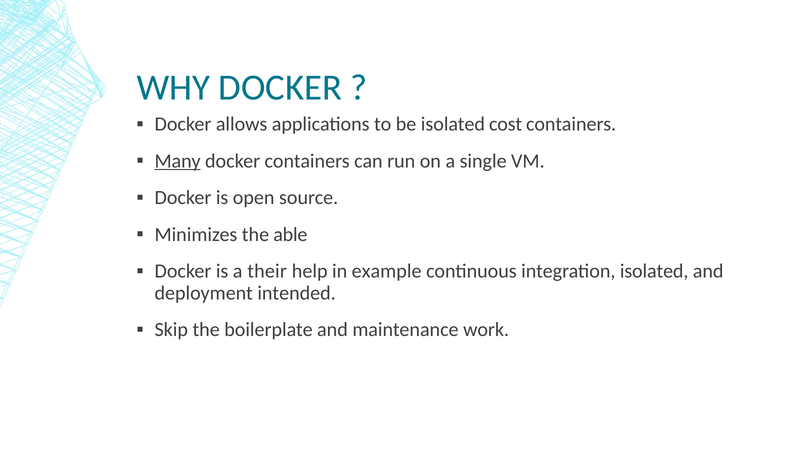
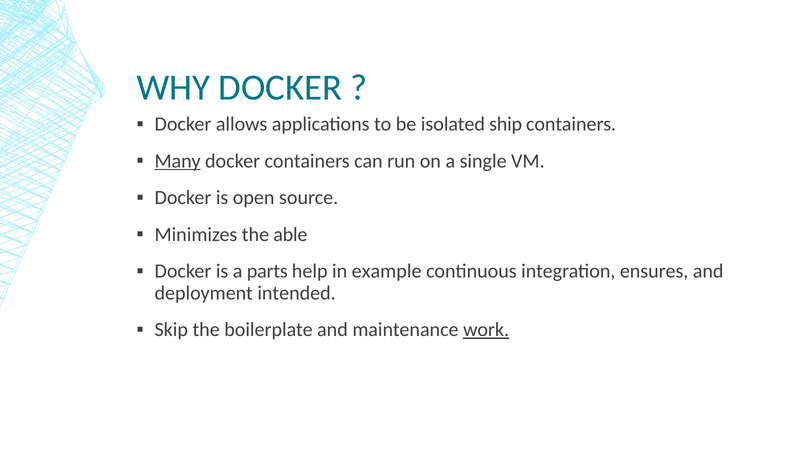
cost: cost -> ship (506, 124)
their: their -> parts (267, 271)
integration isolated: isolated -> ensures (654, 271)
work underline: none -> present (486, 329)
